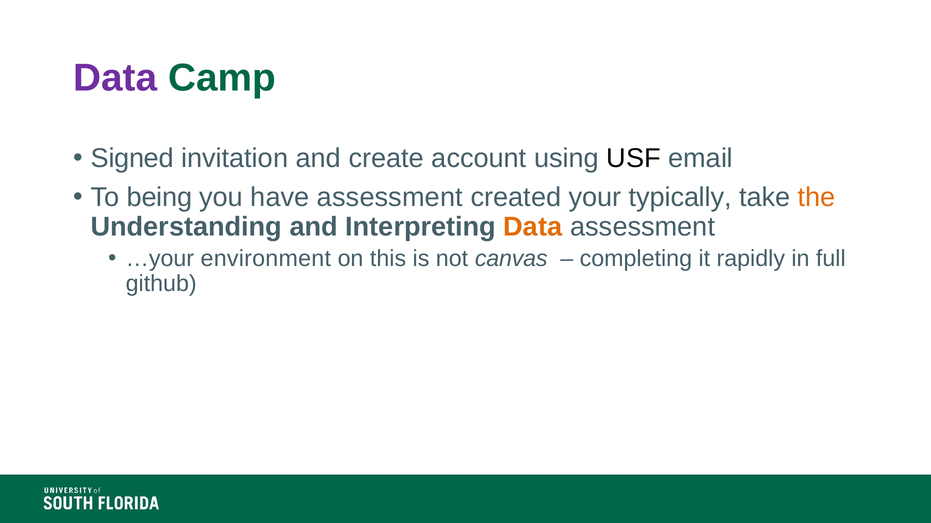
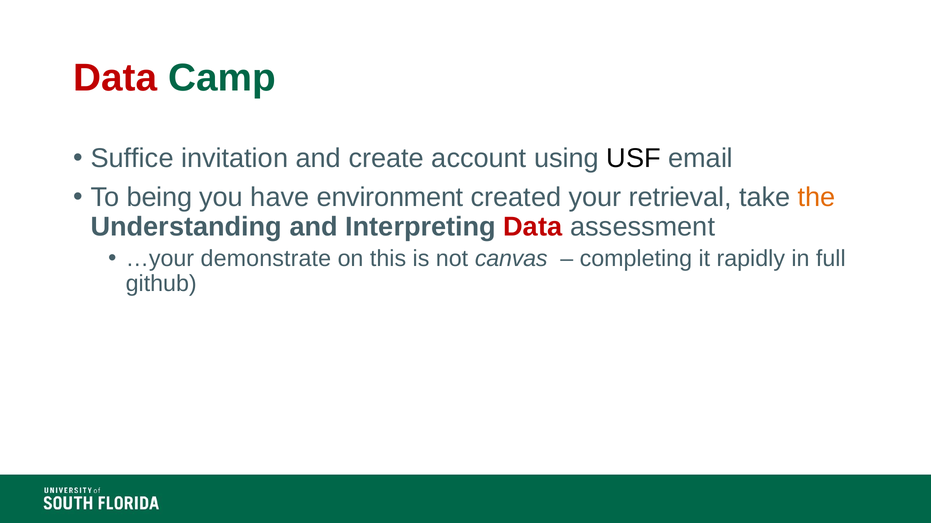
Data colour: purple -> red (115, 78)
Signed: Signed -> Suffice (132, 159)
have assessment: assessment -> environment (390, 198)
typically: typically -> retrieval (680, 198)
Data colour: orange -> red (533, 227)
environment: environment -> demonstrate (266, 259)
